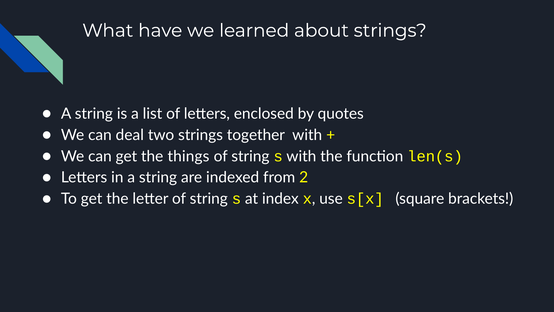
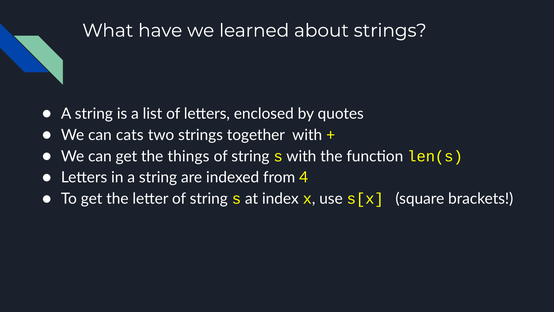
deal: deal -> cats (130, 135)
2: 2 -> 4 (304, 177)
